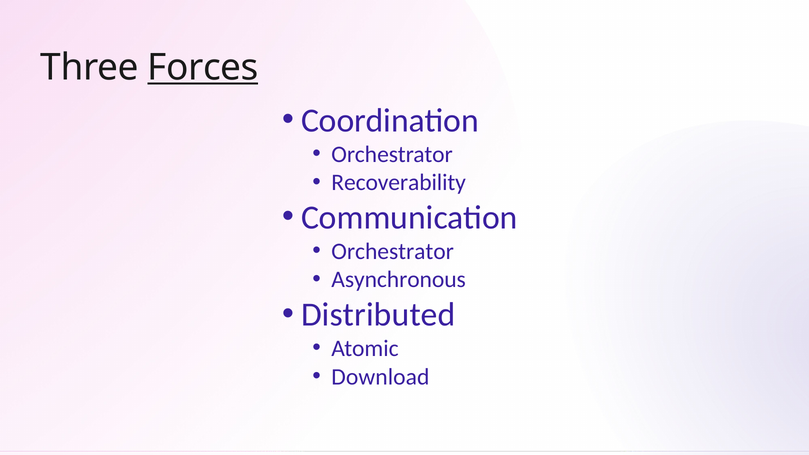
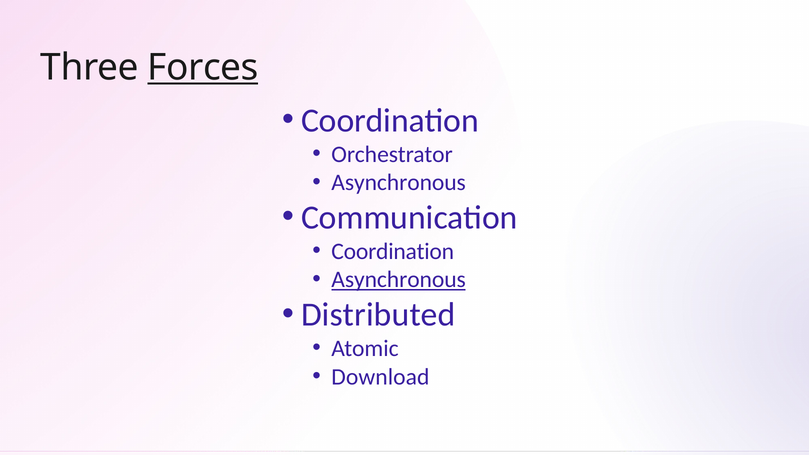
Recoverability: Recoverability -> Asynchronous (399, 183)
Orchestrator: Orchestrator -> Coordination (393, 251)
Asynchronous underline: none -> present (399, 280)
